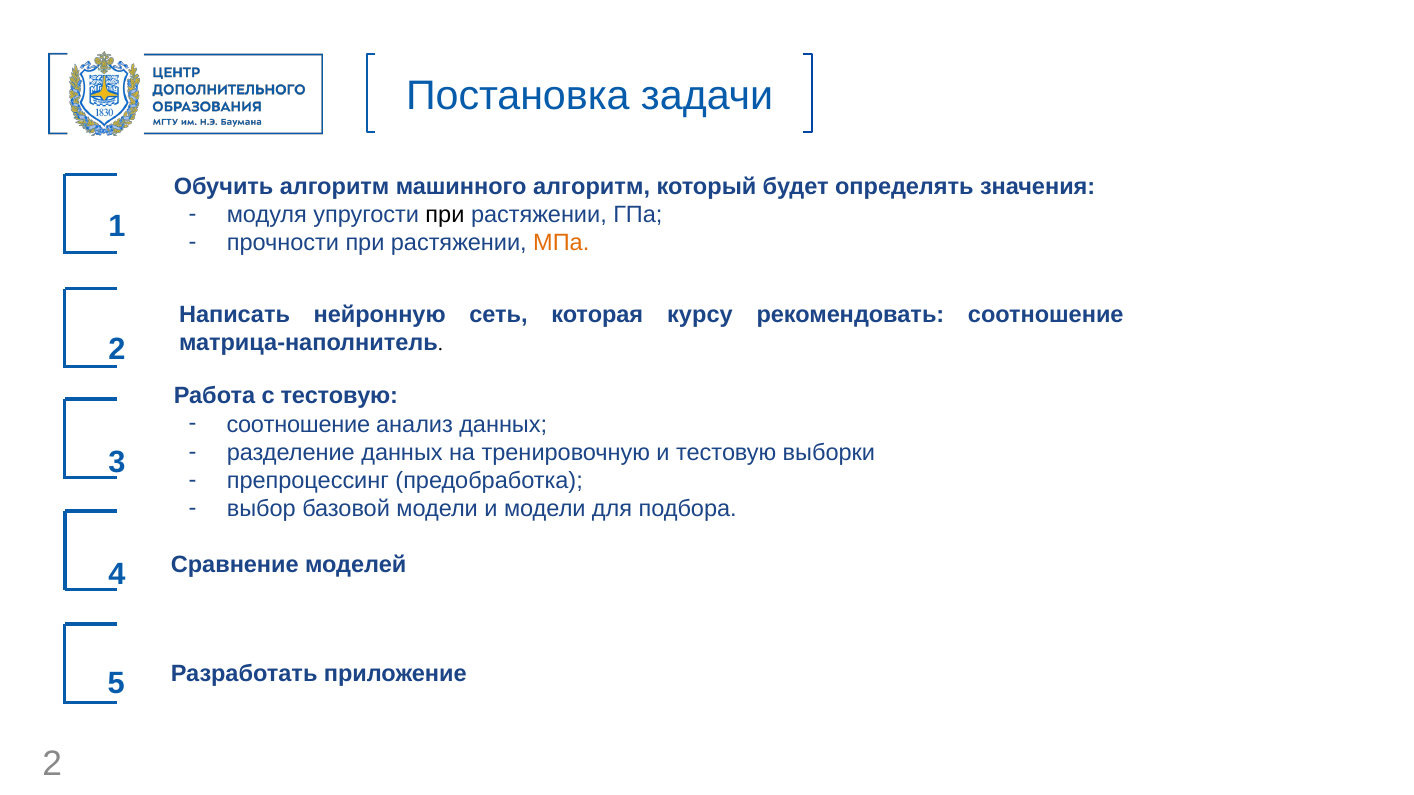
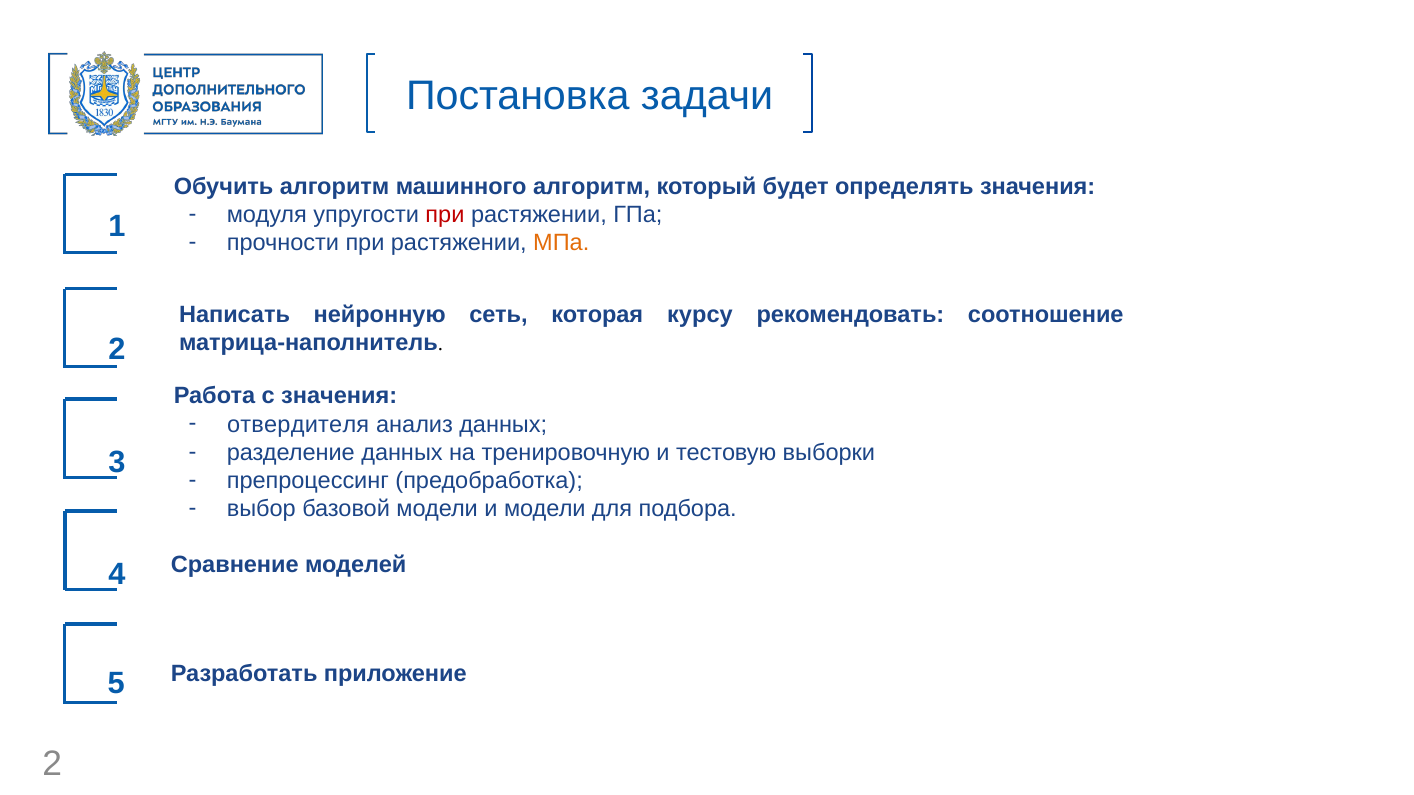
при colour: black -> red (445, 215)
с тестовую: тестовую -> значения (339, 396)
соотношение: соотношение -> отвердителя (298, 425)
